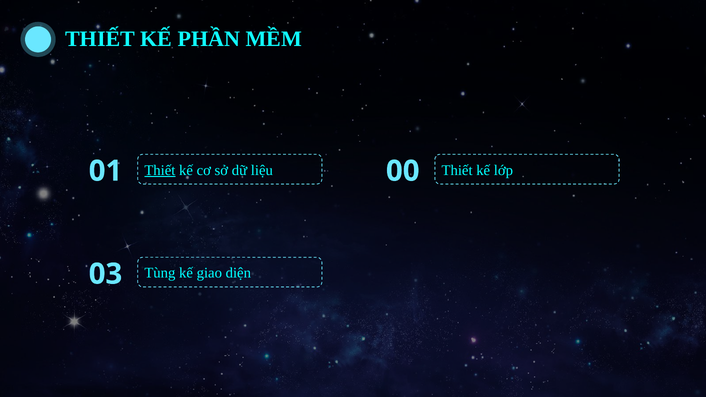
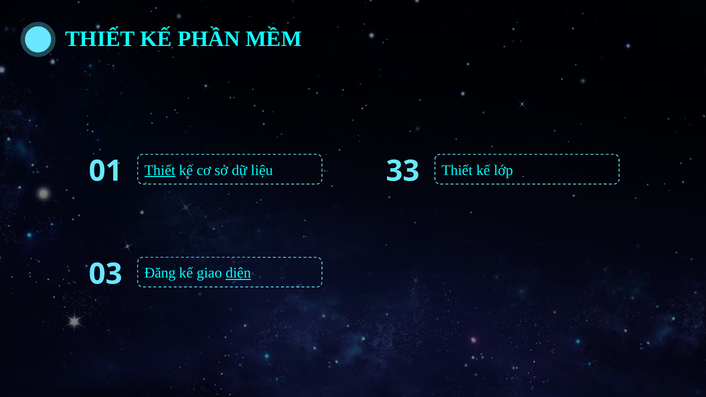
00: 00 -> 33 (403, 171)
Tùng: Tùng -> Đăng (160, 273)
diện underline: none -> present (238, 273)
